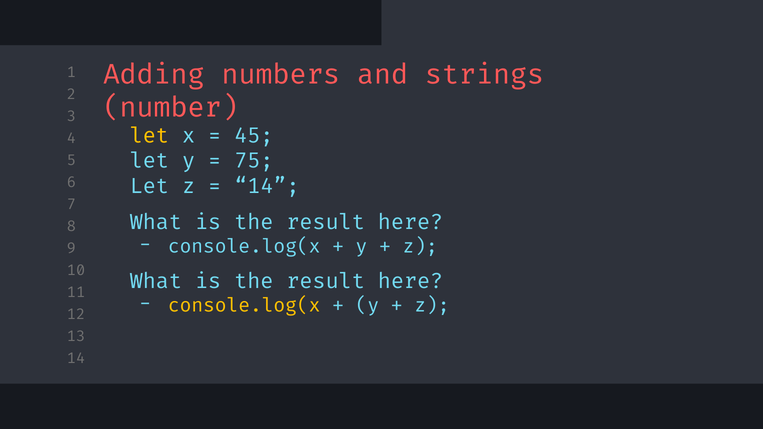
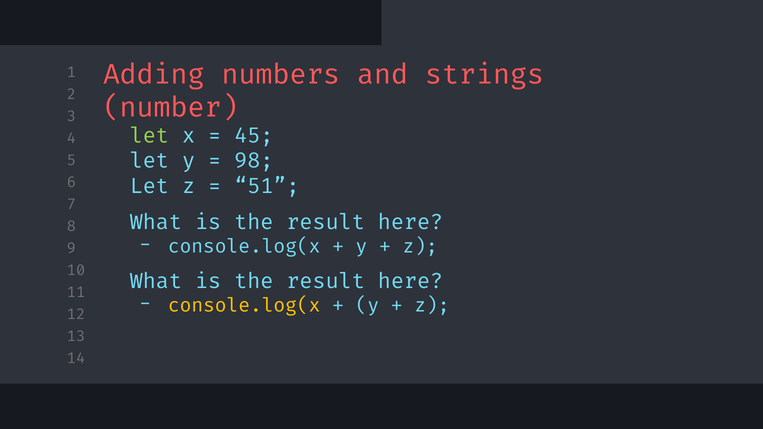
let colour: yellow -> light green (149, 136)
75: 75 -> 98 (254, 161)
14: 14 -> 51 (267, 186)
